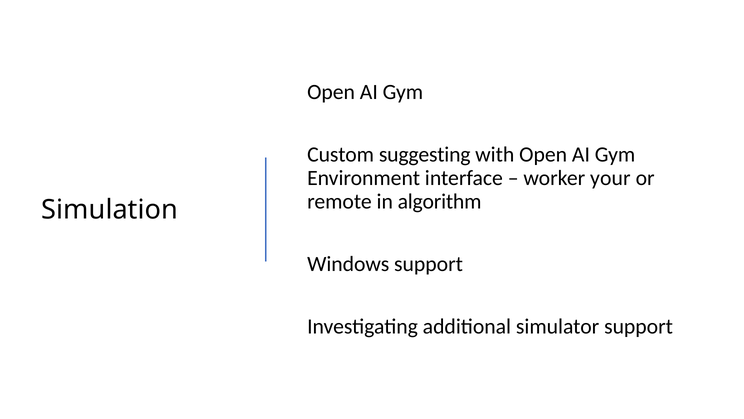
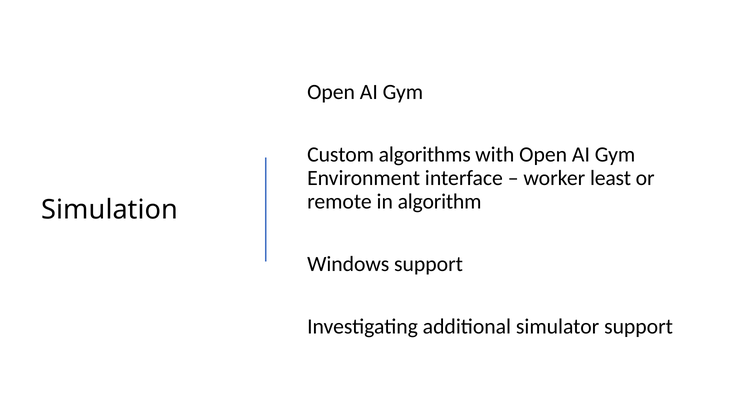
suggesting: suggesting -> algorithms (425, 154)
your: your -> least (611, 178)
